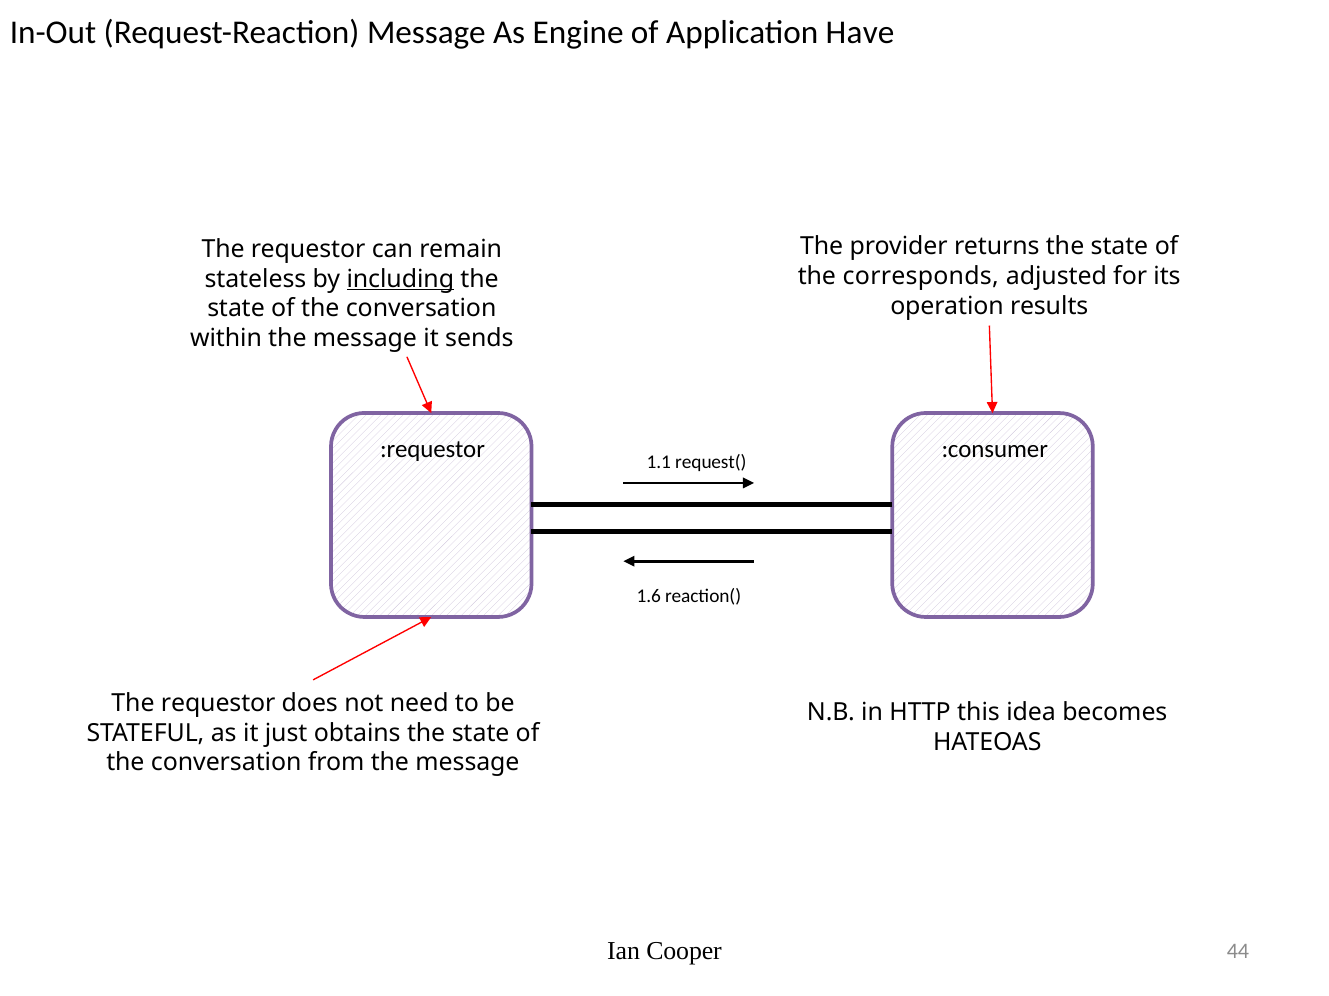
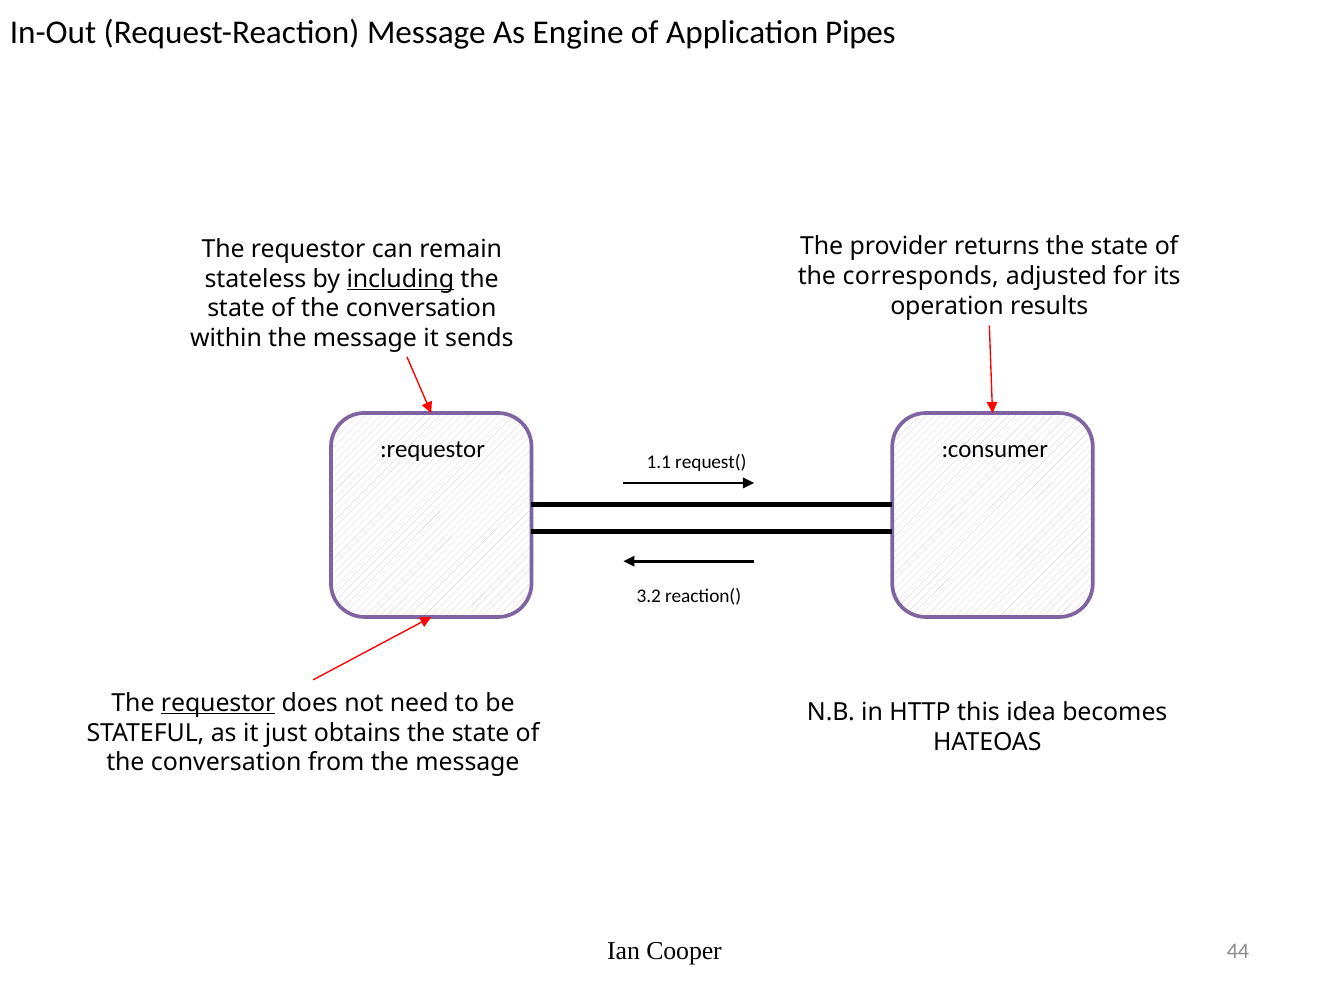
Have: Have -> Pipes (860, 32)
1.6: 1.6 -> 3.2 (649, 596)
requestor underline: none -> present (218, 704)
